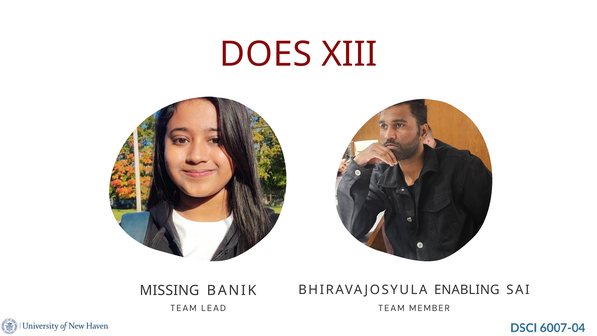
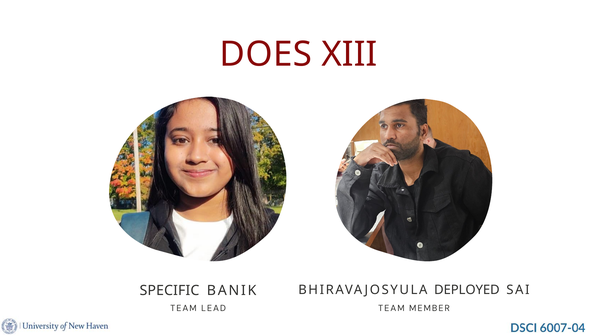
ENABLING: ENABLING -> DEPLOYED (467, 290)
MISSING: MISSING -> SPECIFIC (169, 290)
